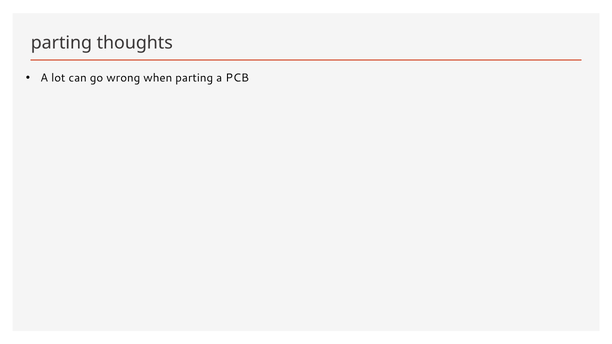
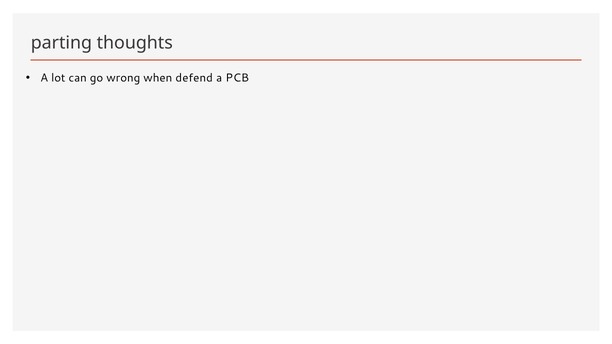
when parting: parting -> defend (194, 78)
